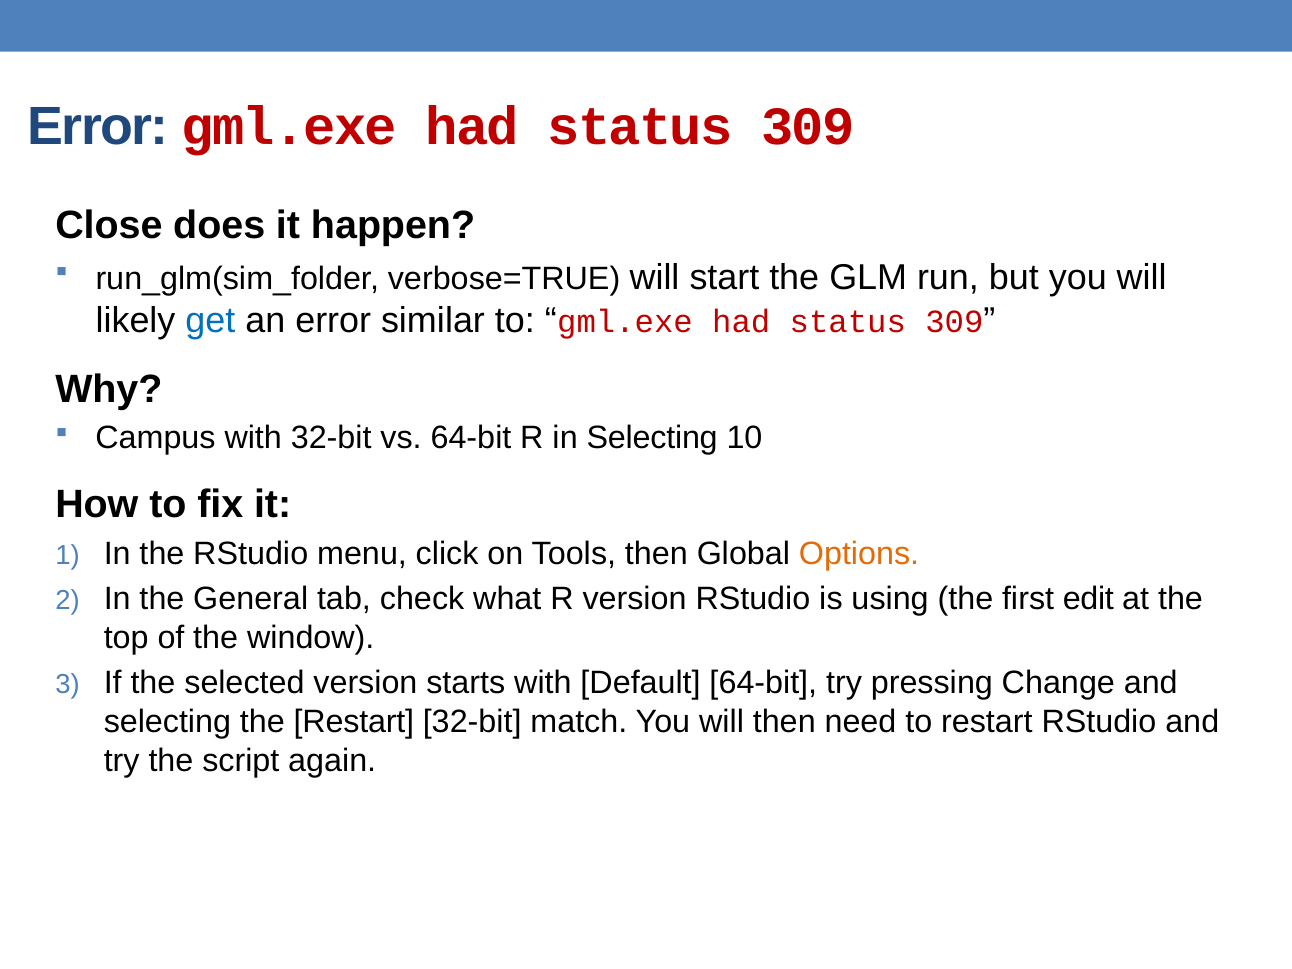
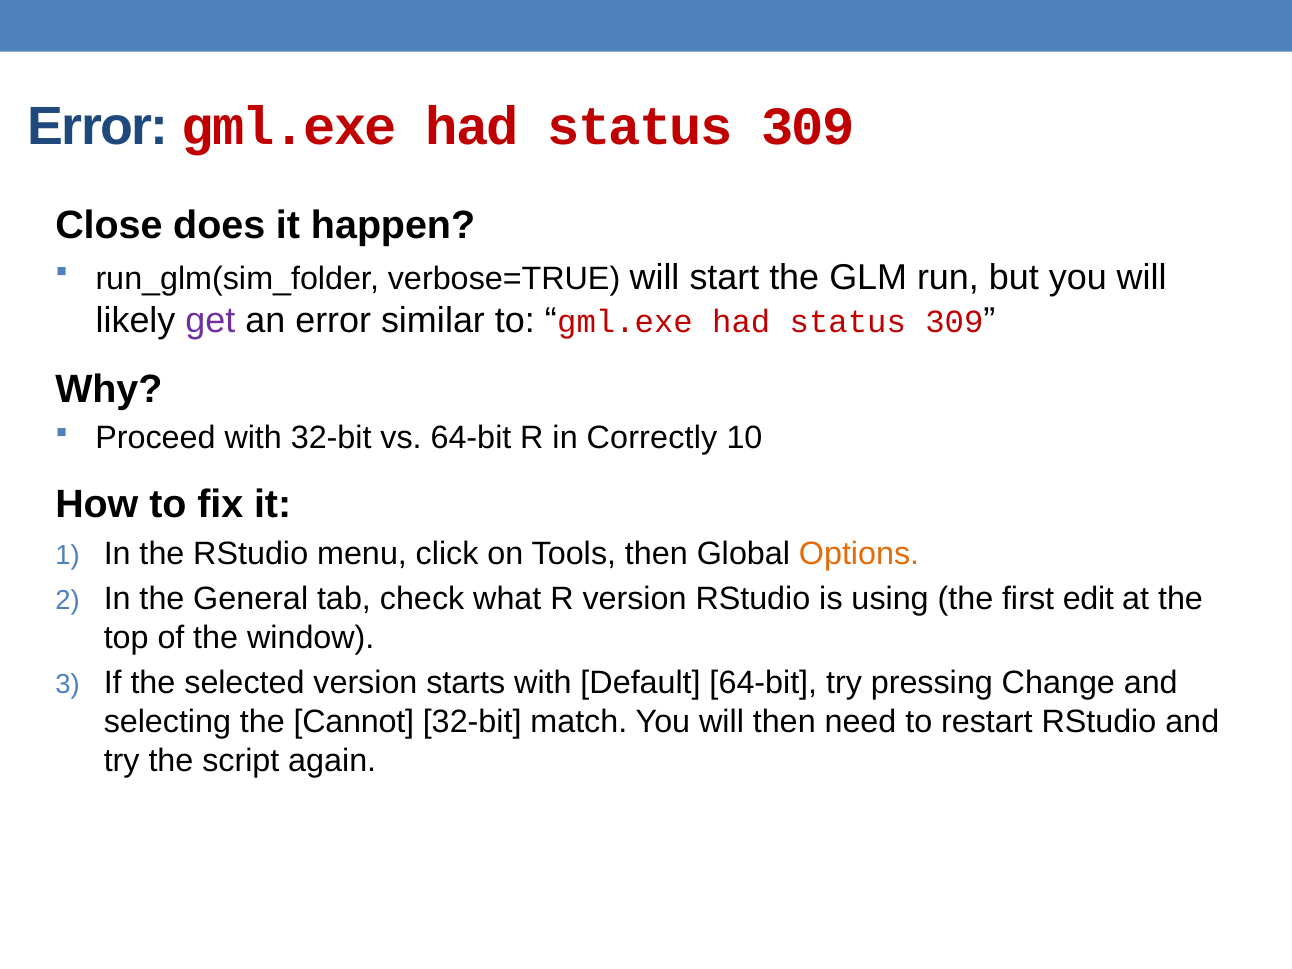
get colour: blue -> purple (210, 321)
Campus: Campus -> Proceed (155, 438)
in Selecting: Selecting -> Correctly (652, 438)
the Restart: Restart -> Cannot (354, 722)
